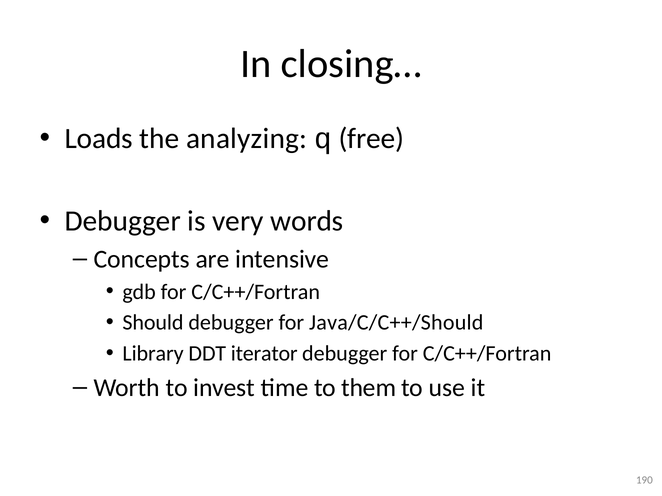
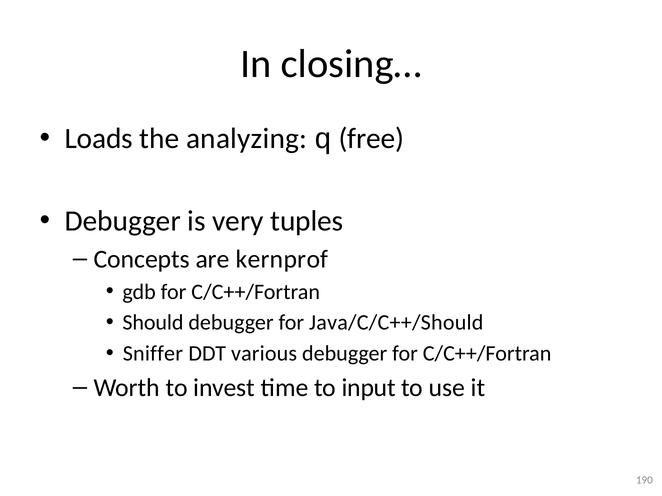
words: words -> tuples (307, 221)
intensive: intensive -> kernprof (282, 259)
Library: Library -> Sniffer (153, 354)
iterator: iterator -> various (264, 354)
them: them -> input (369, 388)
